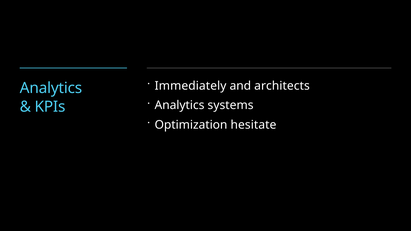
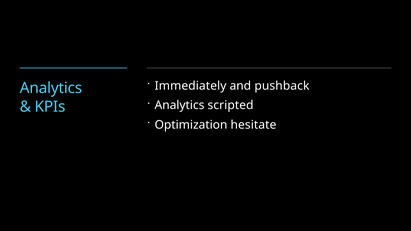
architects: architects -> pushback (282, 86)
systems: systems -> scripted (231, 105)
